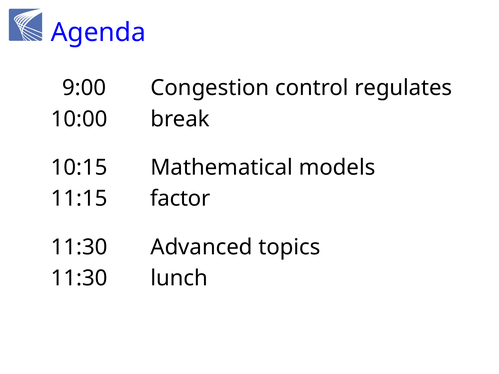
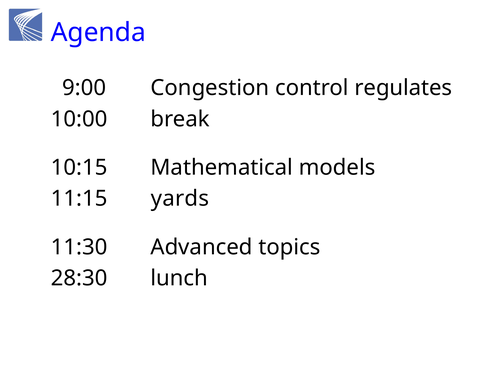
factor: factor -> yards (180, 199)
11:30: 11:30 -> 28:30 (79, 278)
